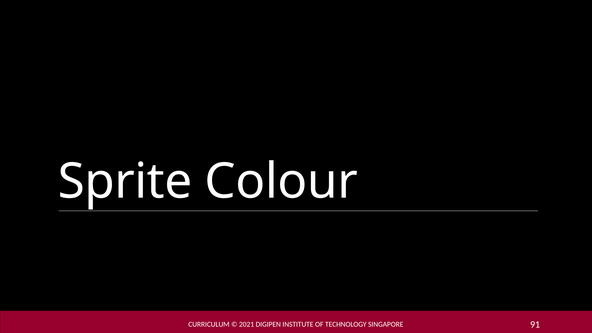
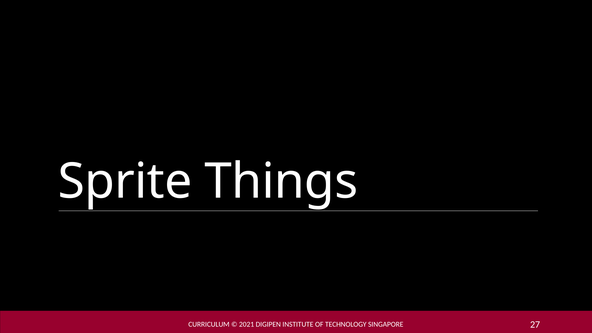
Colour: Colour -> Things (281, 181)
91: 91 -> 27 (535, 325)
